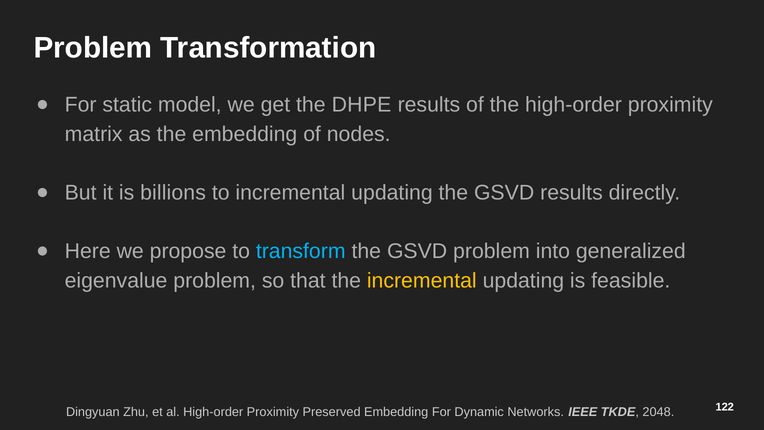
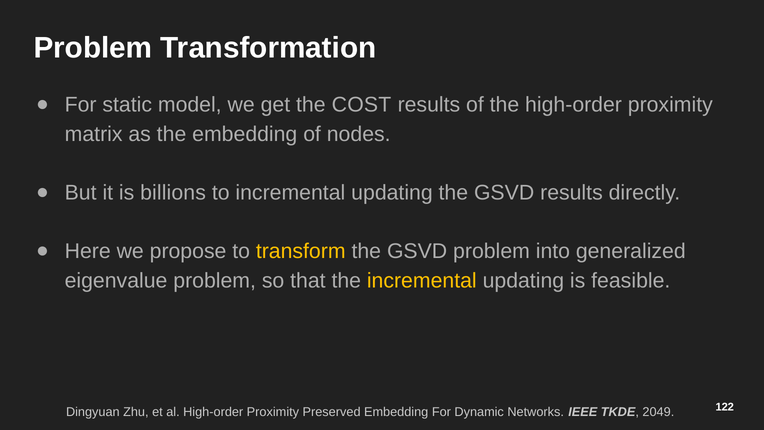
DHPE: DHPE -> COST (361, 105)
transform colour: light blue -> yellow (301, 251)
2048: 2048 -> 2049 (658, 412)
